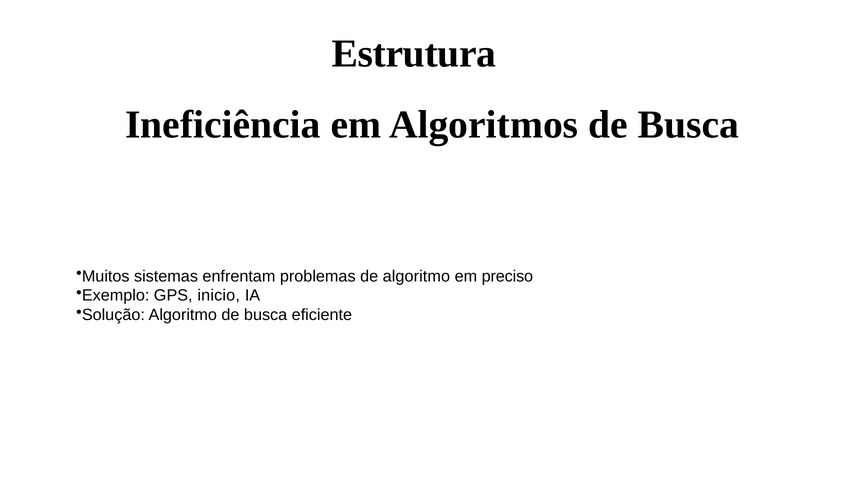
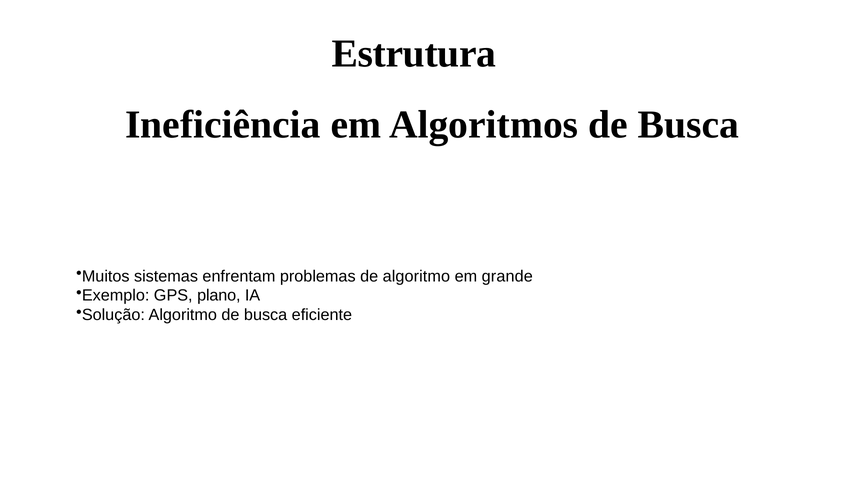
preciso: preciso -> grande (507, 277)
inicio: inicio -> plano (219, 296)
